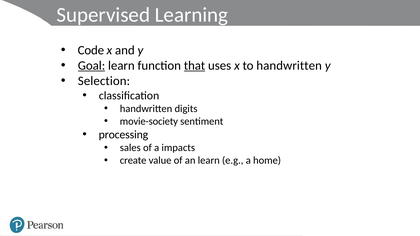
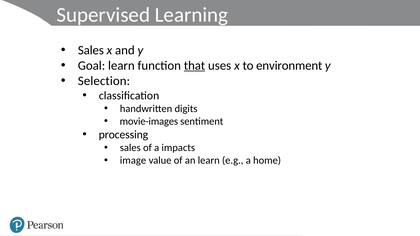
Code: Code -> Sales (91, 50)
Goal underline: present -> none (92, 66)
to handwritten: handwritten -> environment (289, 66)
movie-society: movie-society -> movie-images (149, 121)
create: create -> image (133, 161)
